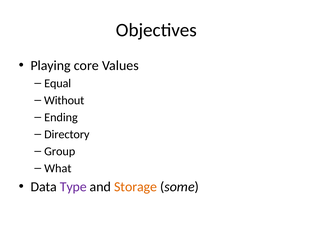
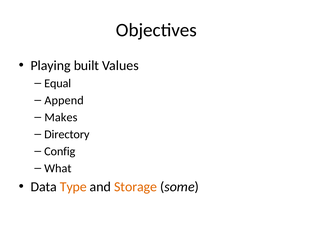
core: core -> built (86, 66)
Without: Without -> Append (64, 101)
Ending: Ending -> Makes (61, 118)
Group: Group -> Config (60, 152)
Type colour: purple -> orange (73, 187)
